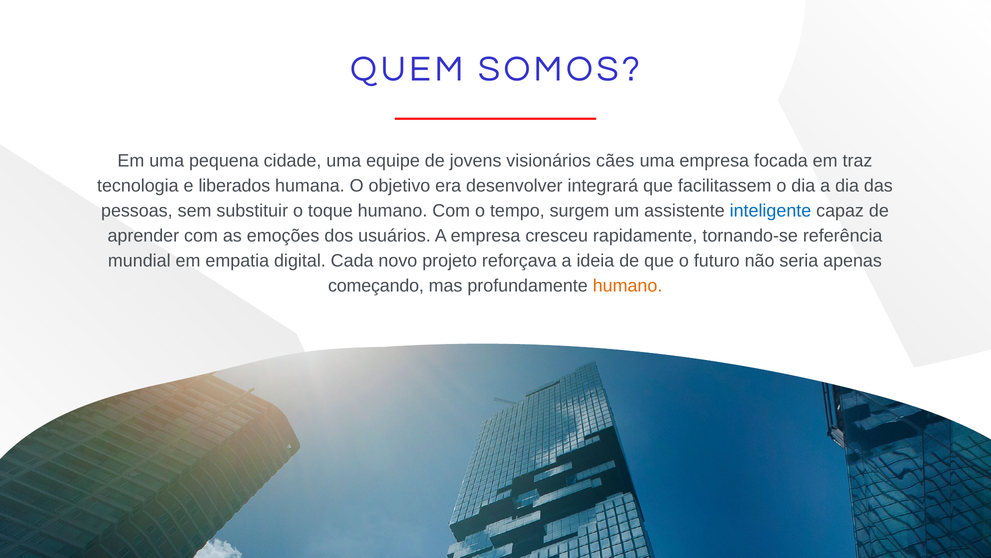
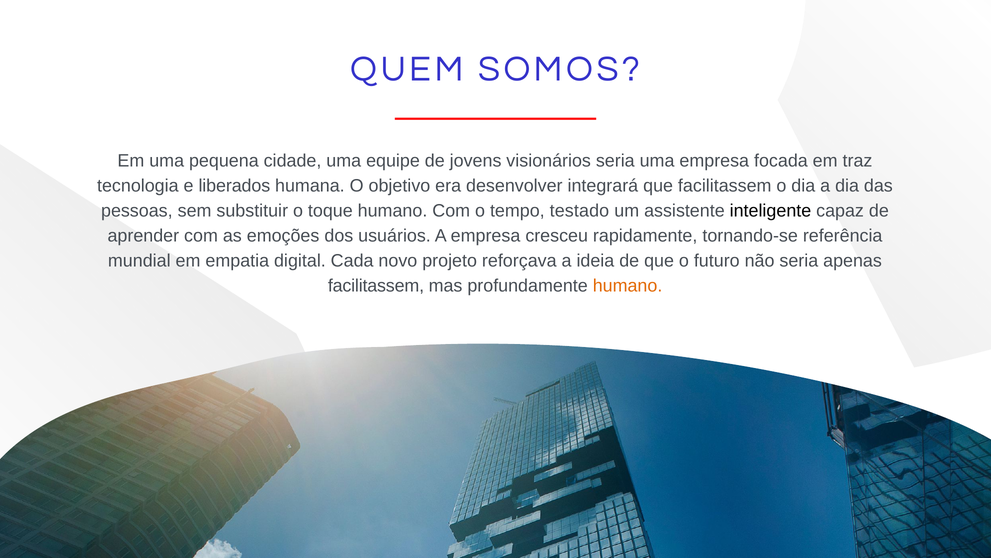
visionários cães: cães -> seria (615, 160)
surgem: surgem -> testado (579, 211)
inteligente colour: blue -> black (770, 211)
começando: começando -> facilitassem (376, 286)
